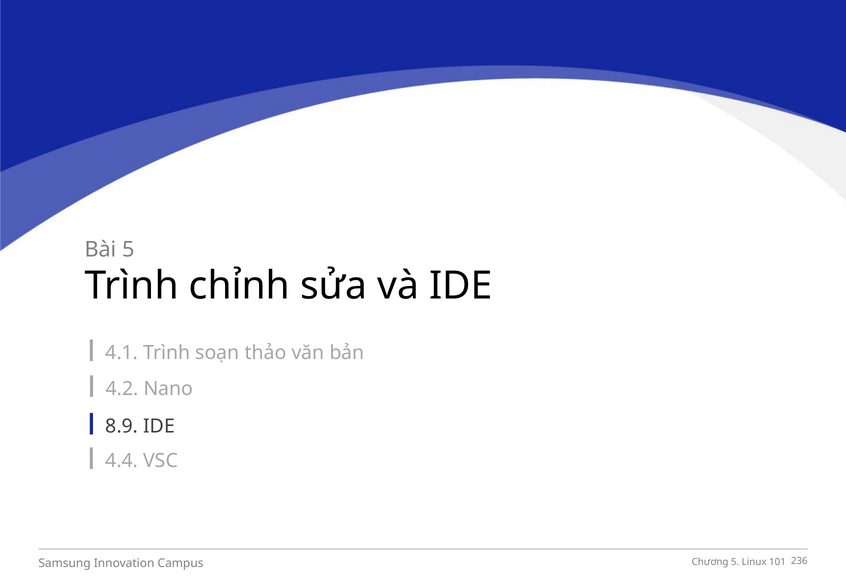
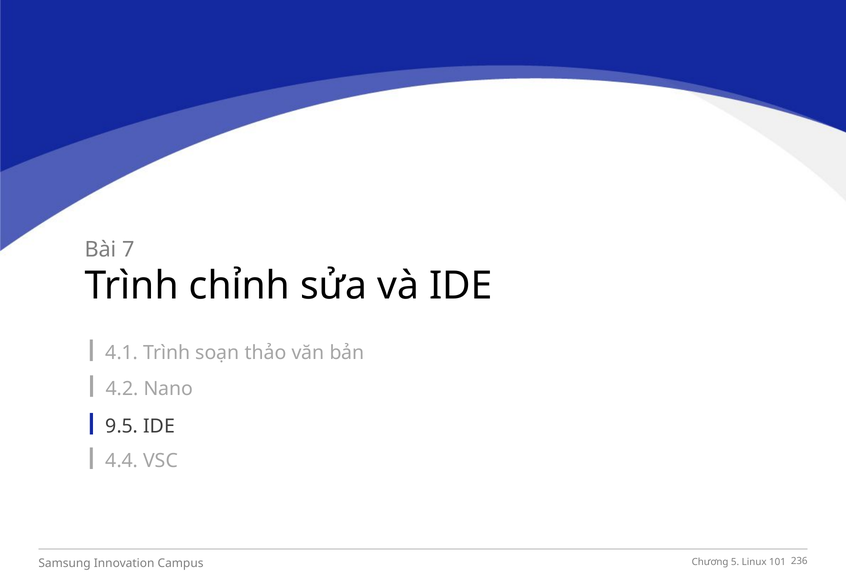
Bài 5: 5 -> 7 (128, 249)
8.9: 8.9 -> 9.5 (122, 426)
